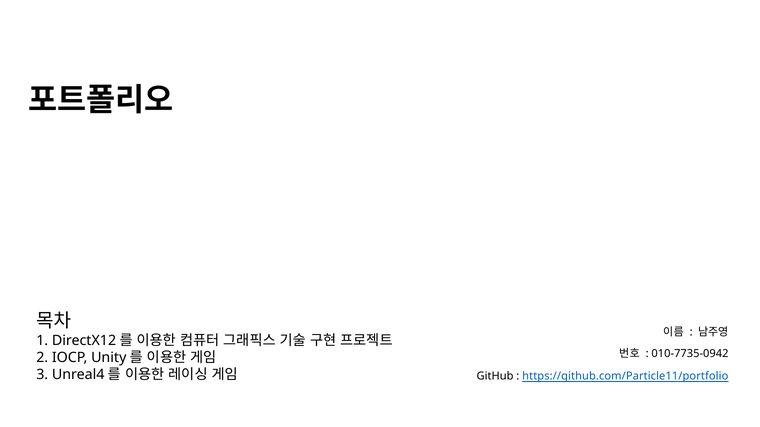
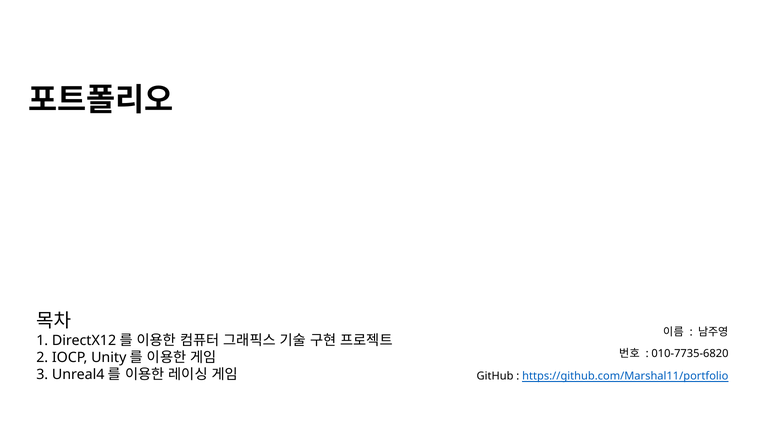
010-7735-0942: 010-7735-0942 -> 010-7735-6820 (690, 354)
https://github.com/Particle11/portfolio: https://github.com/Particle11/portfolio -> https://github.com/Marshal11/portfolio (625, 377)
